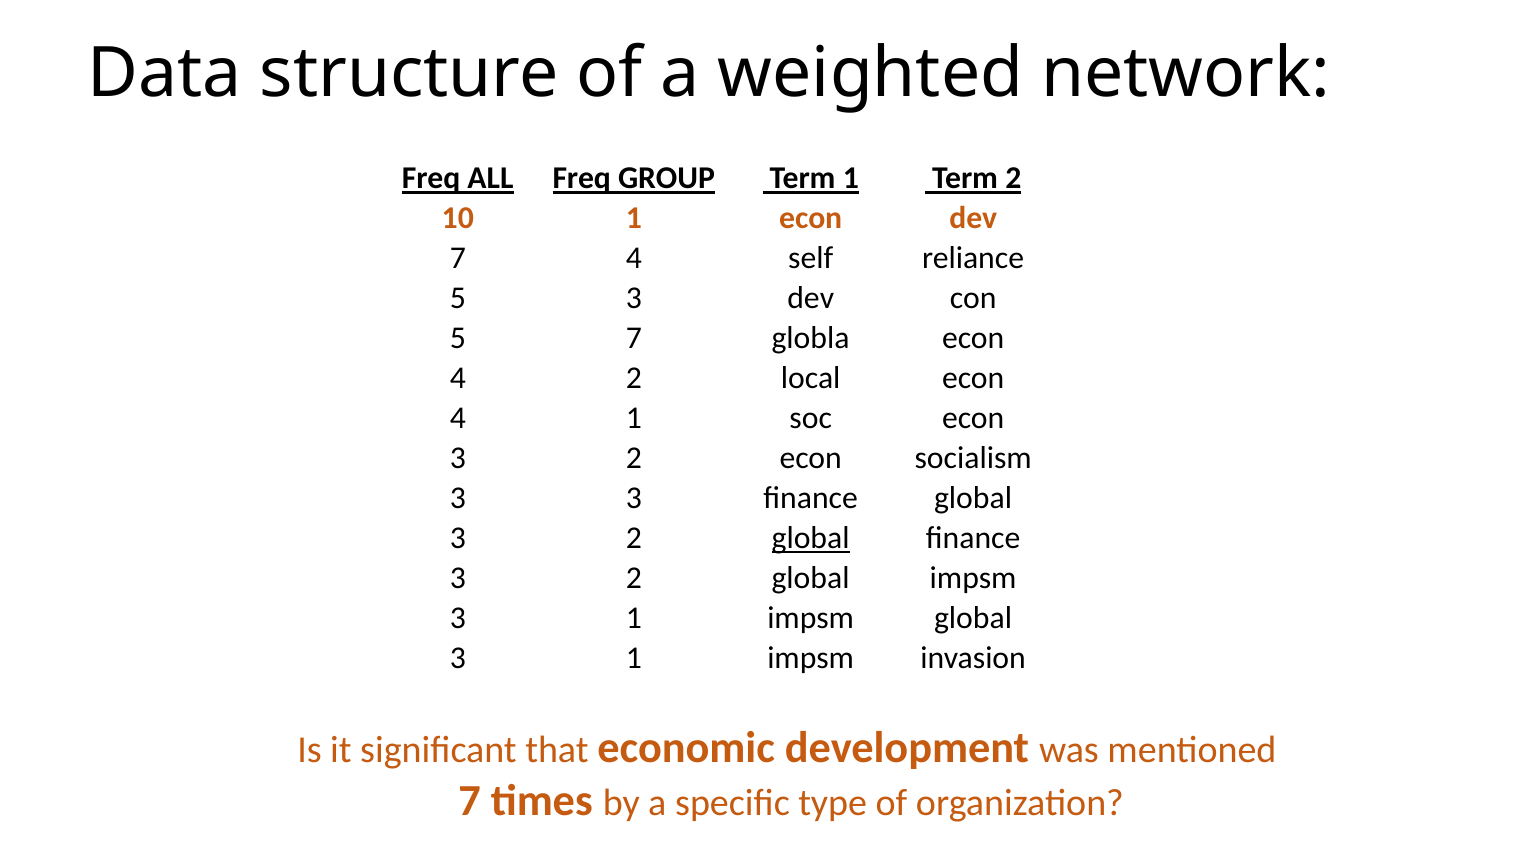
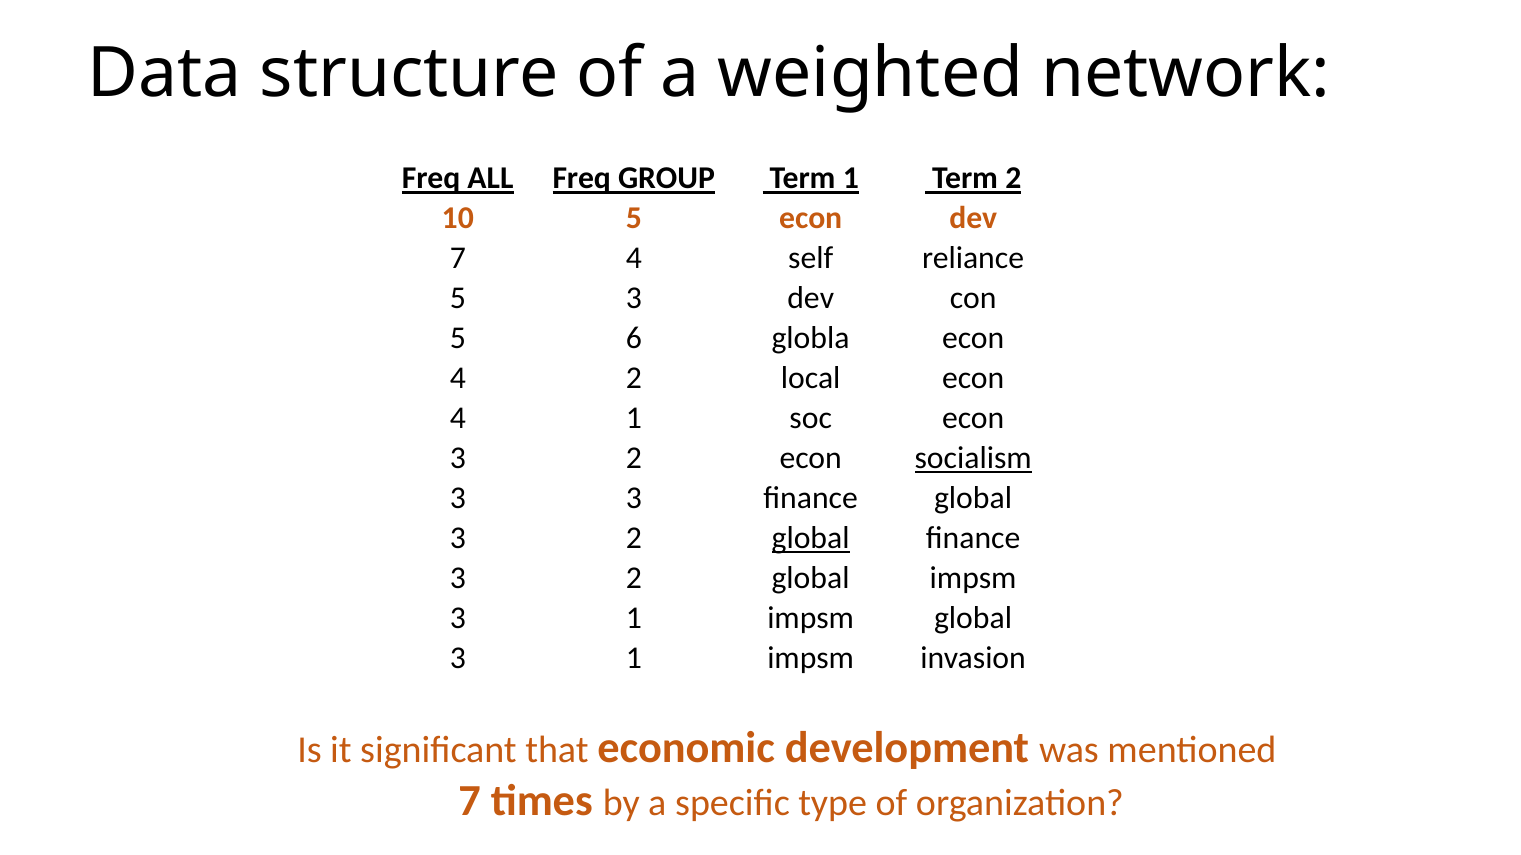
10 1: 1 -> 5 (634, 219)
5 7: 7 -> 6 (634, 339)
socialism underline: none -> present (973, 459)
